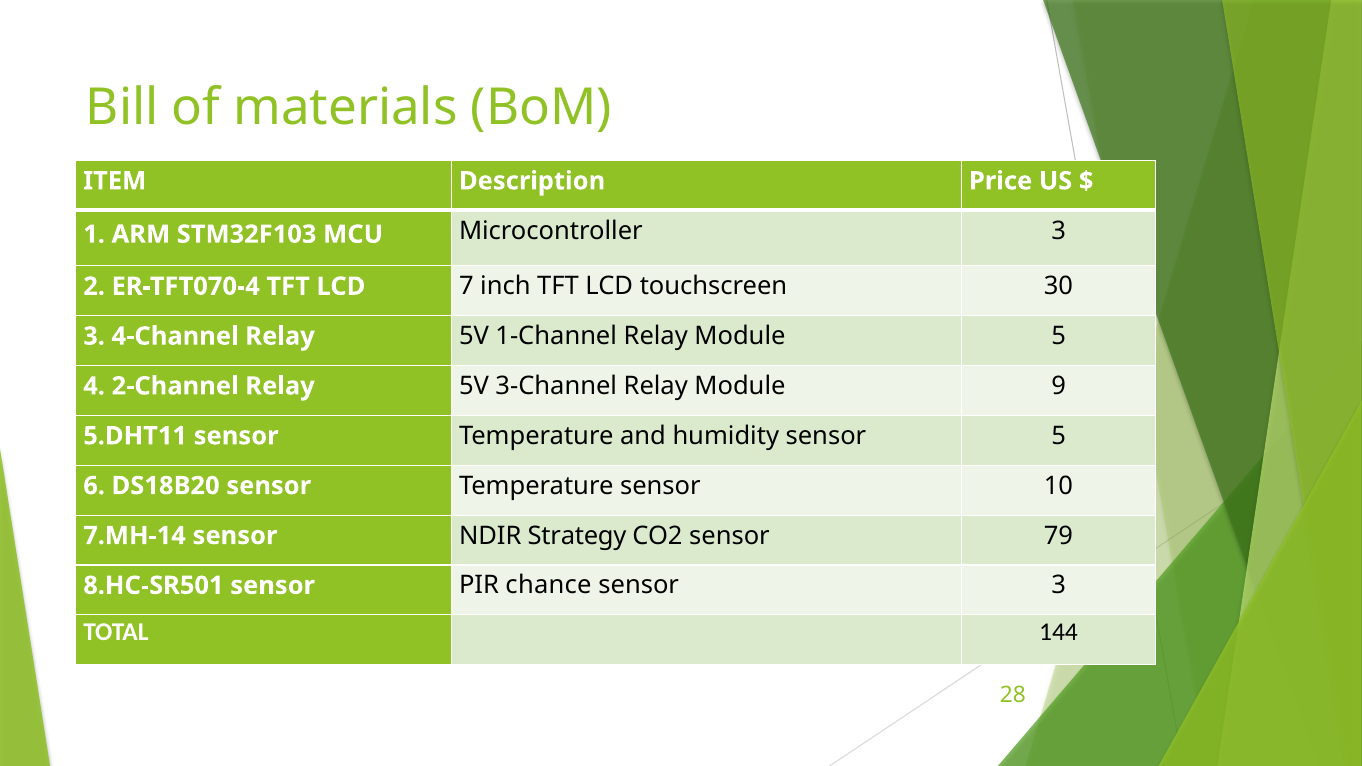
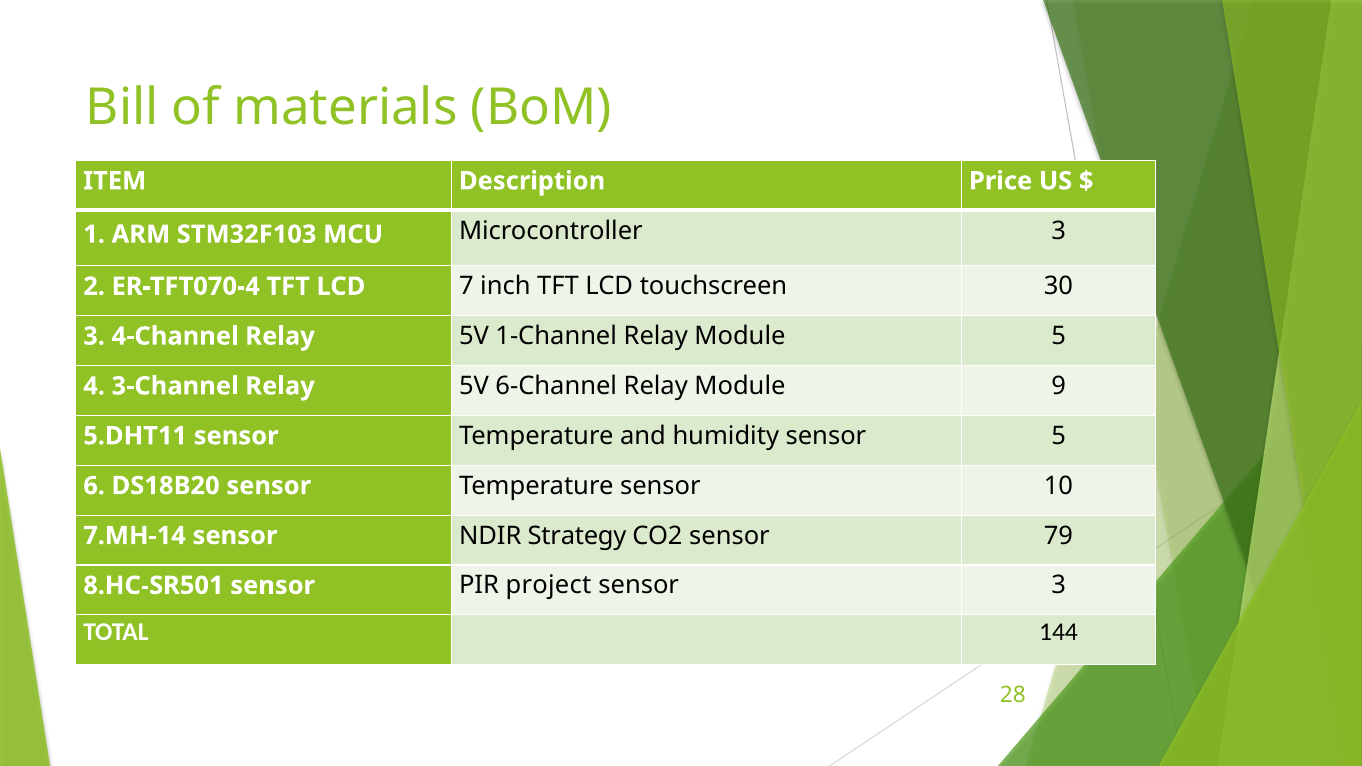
2-Channel: 2-Channel -> 3-Channel (175, 386)
3-Channel: 3-Channel -> 6-Channel (556, 386)
chance: chance -> project (549, 586)
